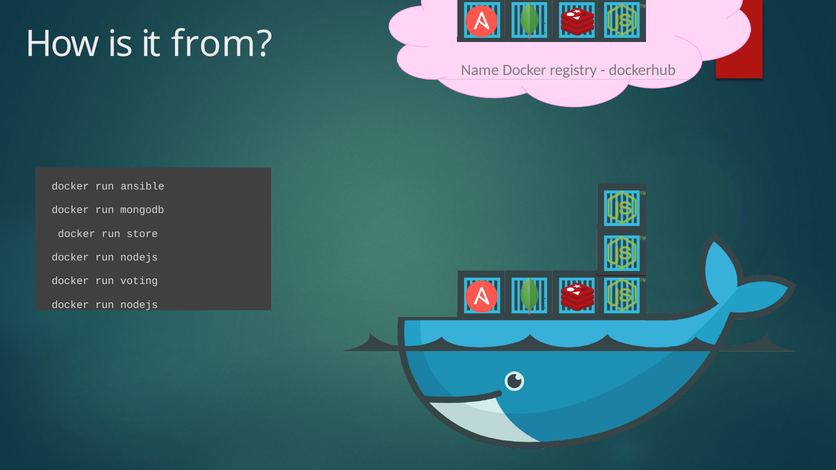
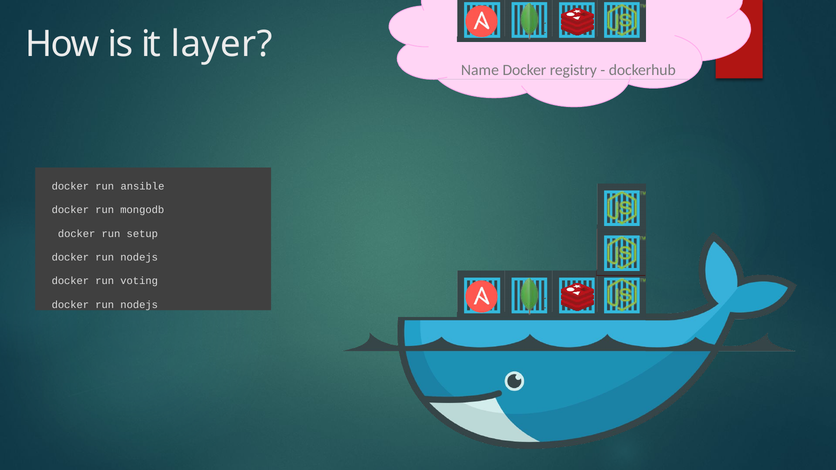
from: from -> layer (222, 44)
store: store -> setup (142, 234)
